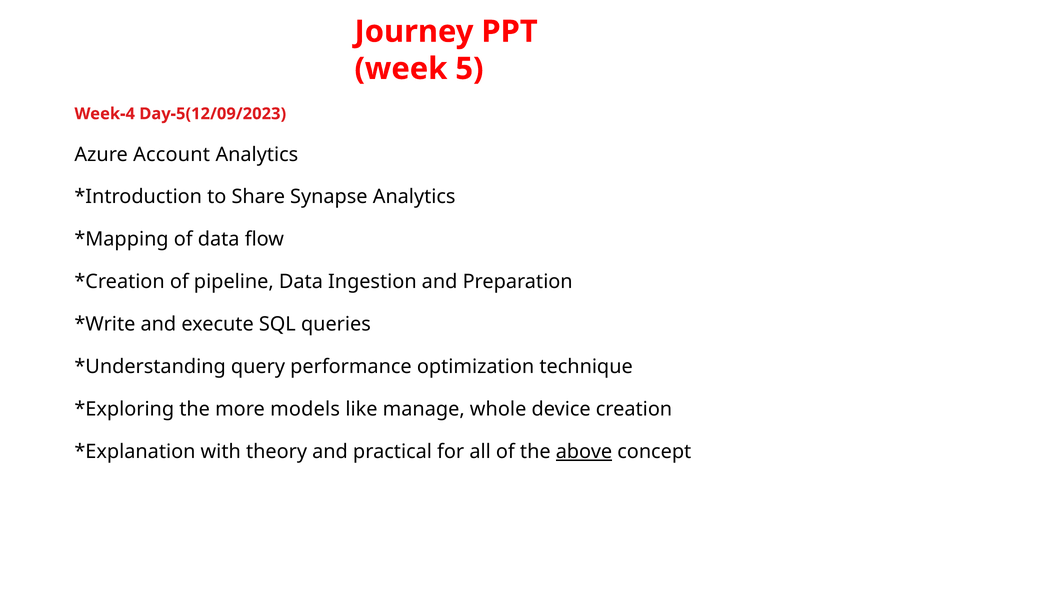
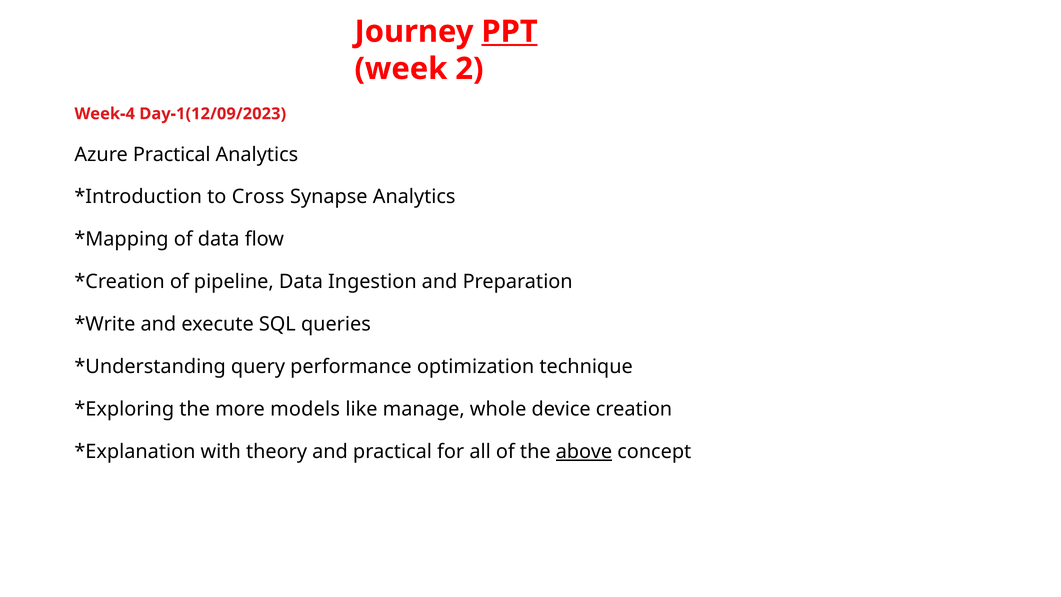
PPT underline: none -> present (510, 32)
5: 5 -> 2 (469, 69)
Day-5(12/09/2023: Day-5(12/09/2023 -> Day-1(12/09/2023 (213, 114)
Azure Account: Account -> Practical (172, 154)
Share: Share -> Cross (258, 197)
